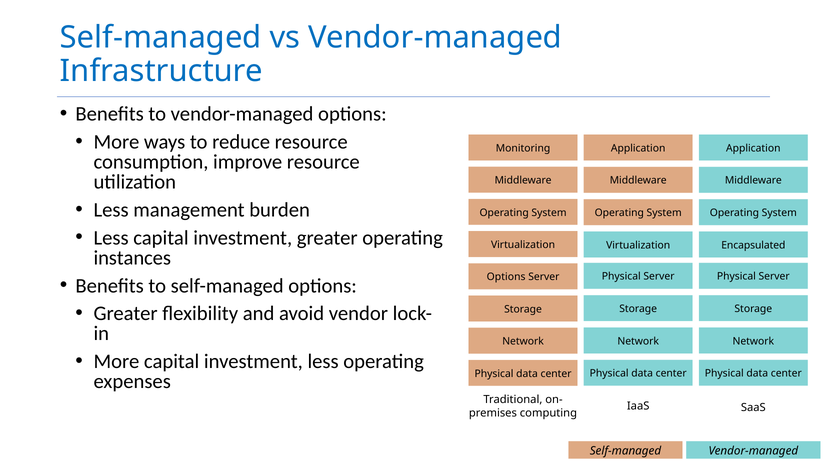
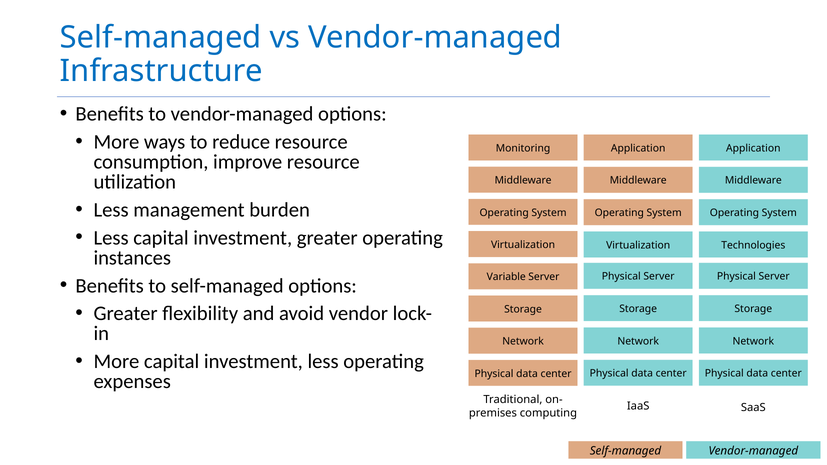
Encapsulated: Encapsulated -> Technologies (753, 245)
Options: Options -> Variable (506, 277)
